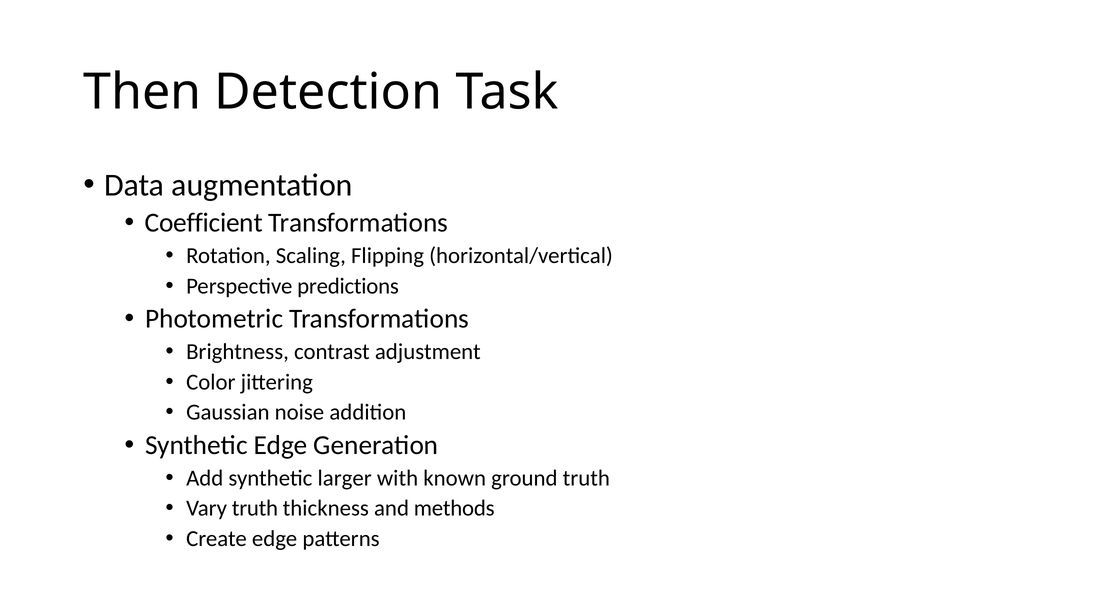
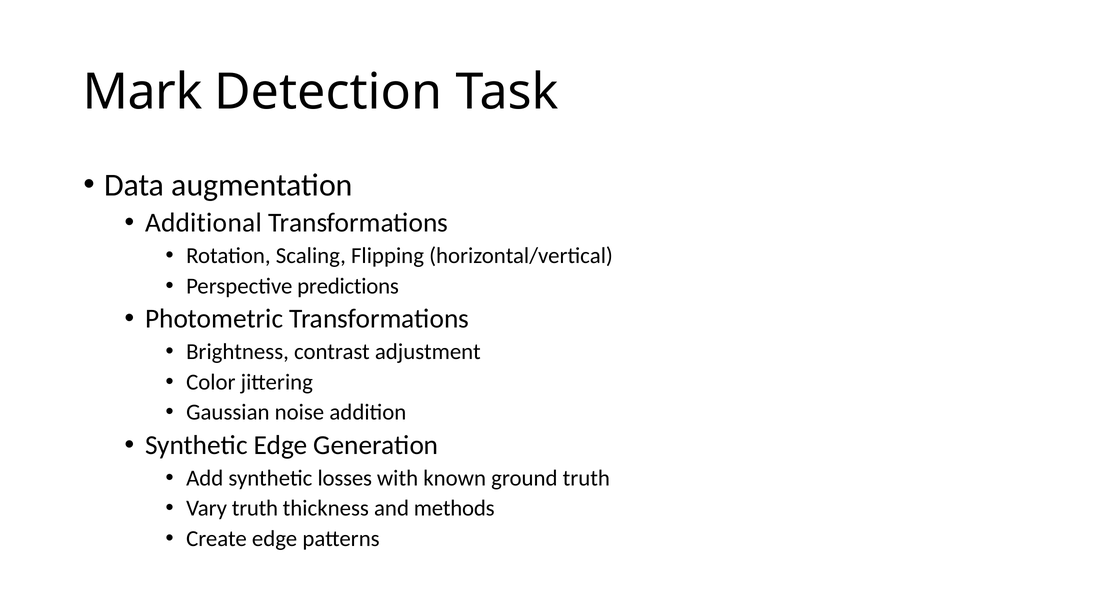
Then: Then -> Mark (143, 92)
Coefficient: Coefficient -> Additional (203, 223)
larger: larger -> losses (345, 478)
